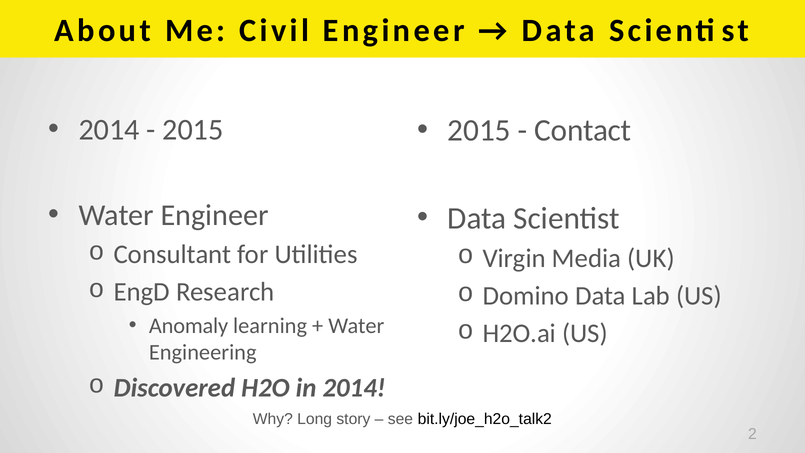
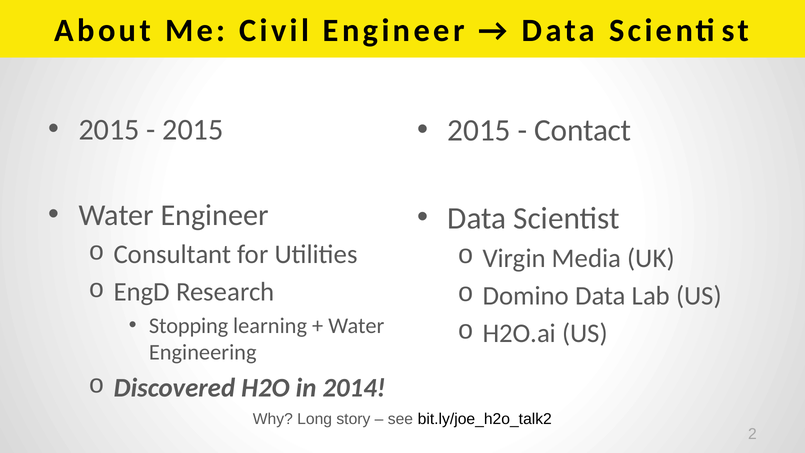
2014: 2014 -> 2015 (109, 130)
Anomaly: Anomaly -> Stopping (189, 326)
